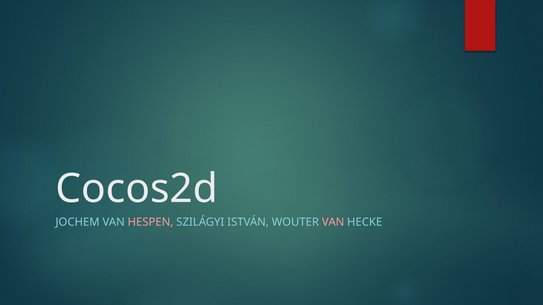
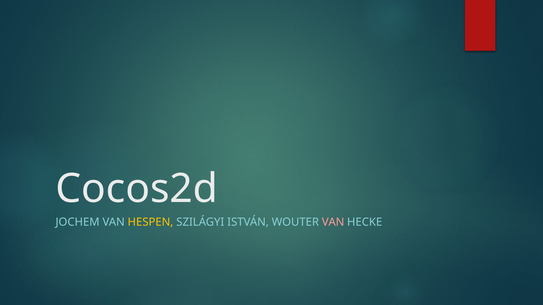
HESPEN colour: pink -> yellow (150, 222)
